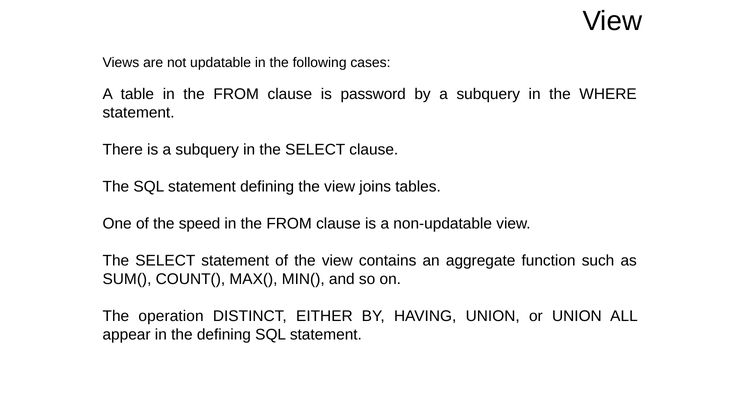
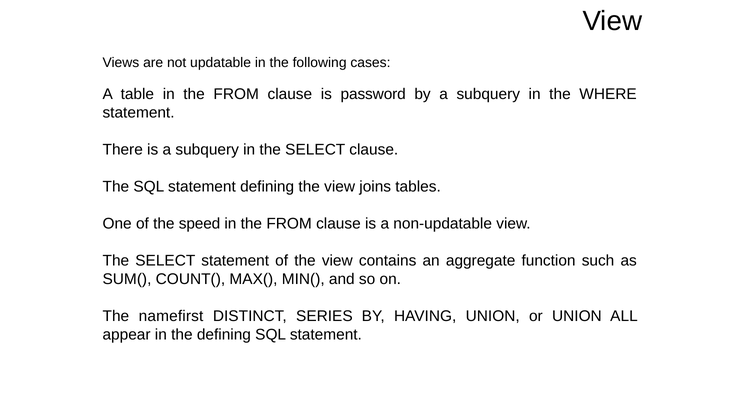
operation: operation -> namefirst (171, 316)
EITHER: EITHER -> SERIES (324, 316)
